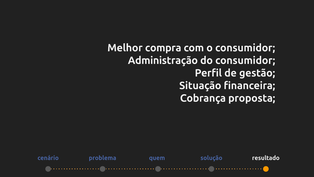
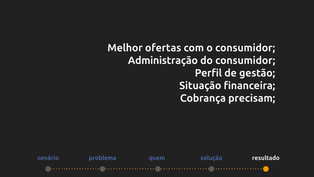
compra: compra -> ofertas (163, 48)
proposta: proposta -> precisam (252, 98)
